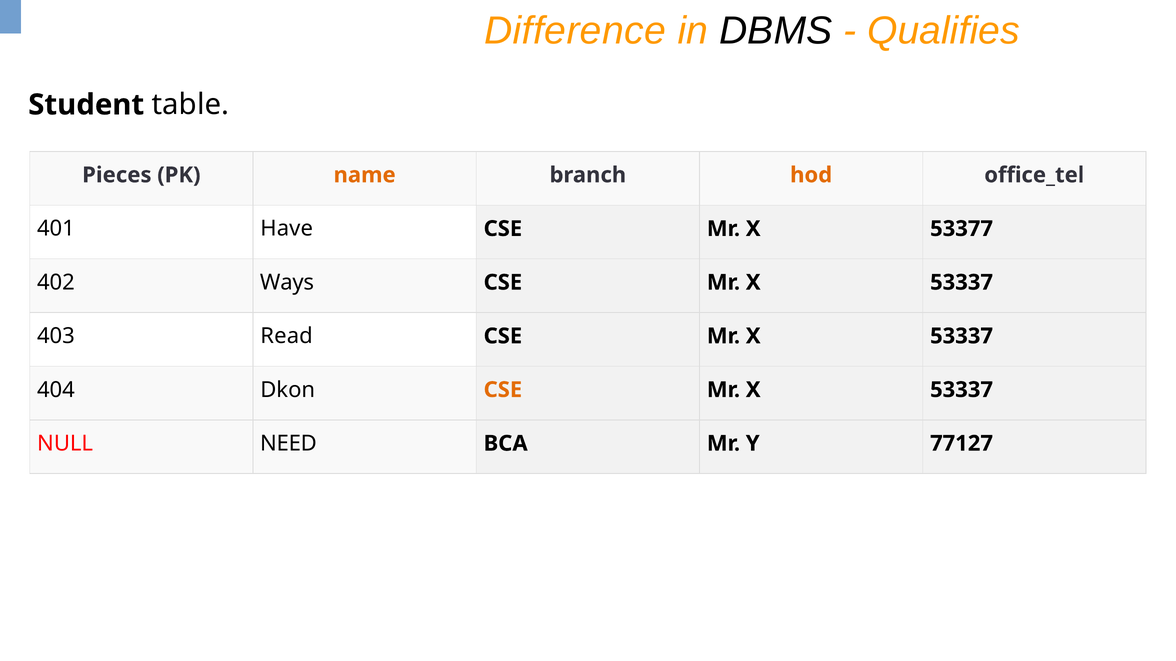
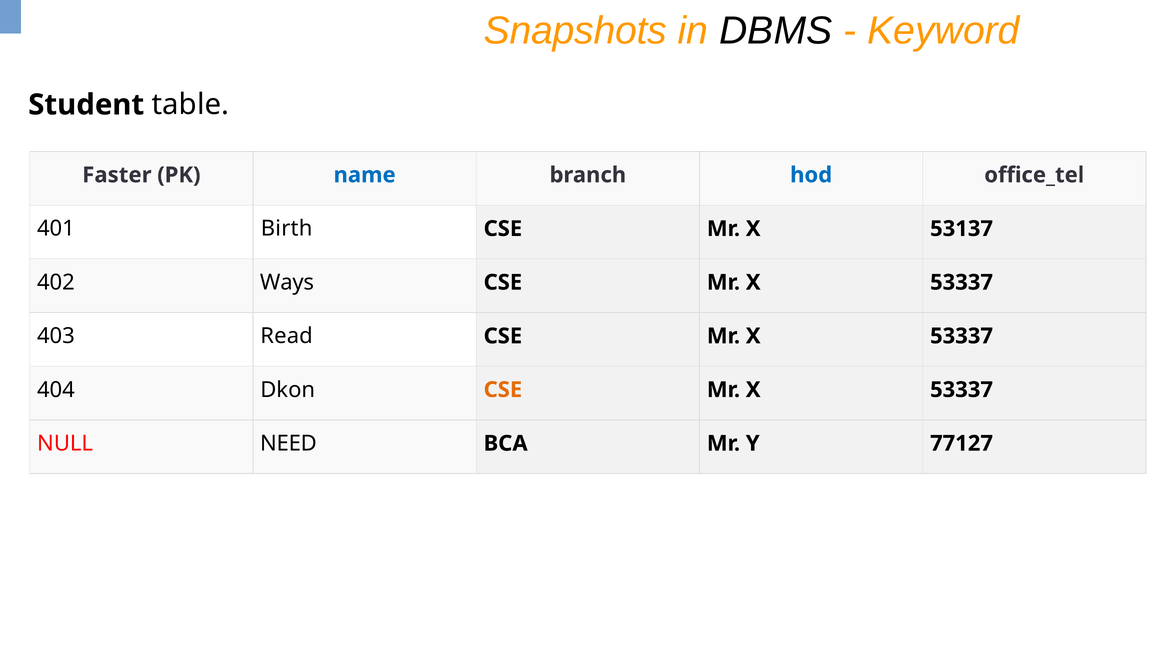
Difference: Difference -> Snapshots (575, 31)
Qualifies: Qualifies -> Keyword (943, 31)
Pieces: Pieces -> Faster (117, 175)
name colour: orange -> blue (365, 175)
hod colour: orange -> blue (811, 175)
Have: Have -> Birth (287, 229)
53377: 53377 -> 53137 (962, 229)
